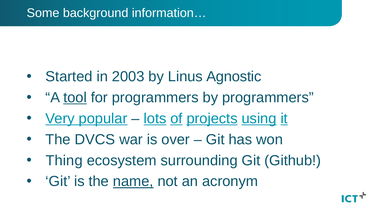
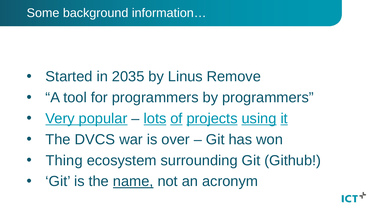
2003: 2003 -> 2035 (128, 77)
Agnostic: Agnostic -> Remove (234, 77)
tool underline: present -> none (75, 98)
